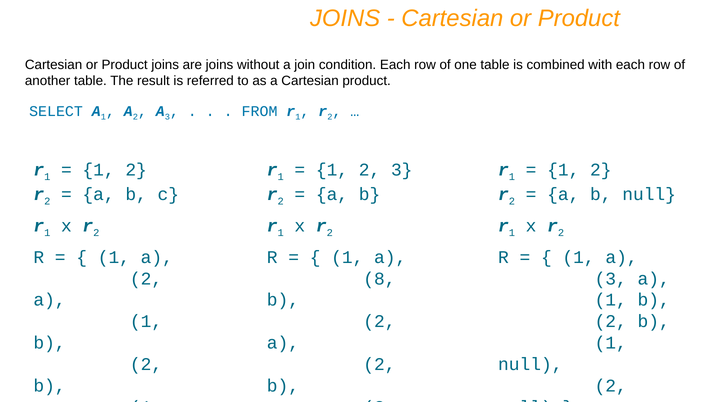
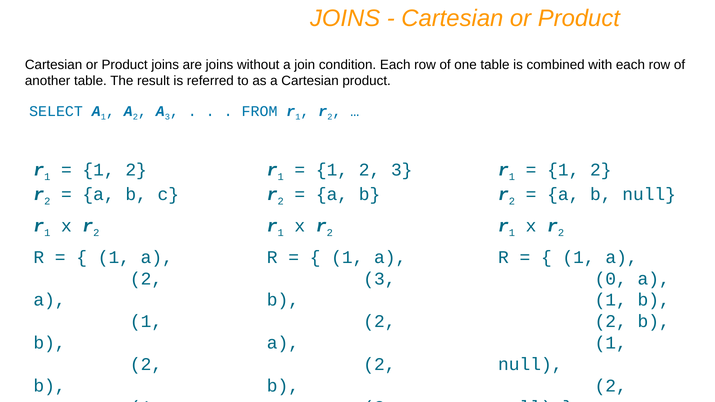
8: 8 -> 3 (379, 279)
3: 3 -> 0 (611, 279)
